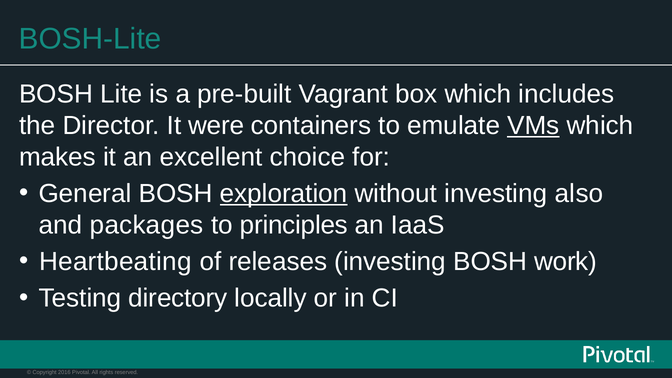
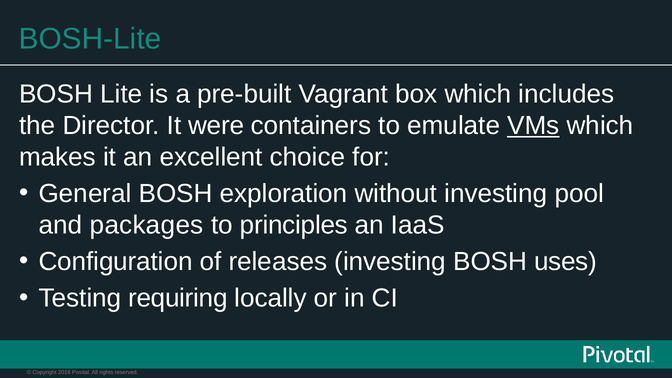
exploration underline: present -> none (284, 194)
also: also -> pool (579, 194)
Heartbeating: Heartbeating -> Configuration (116, 262)
work: work -> uses (566, 262)
directory: directory -> requiring (178, 298)
